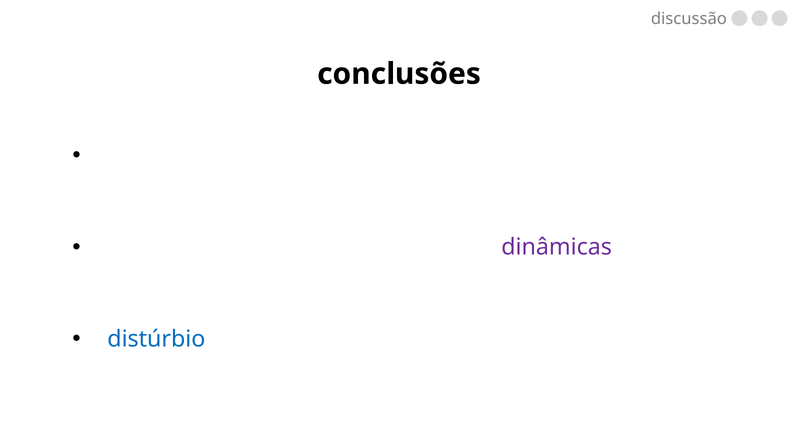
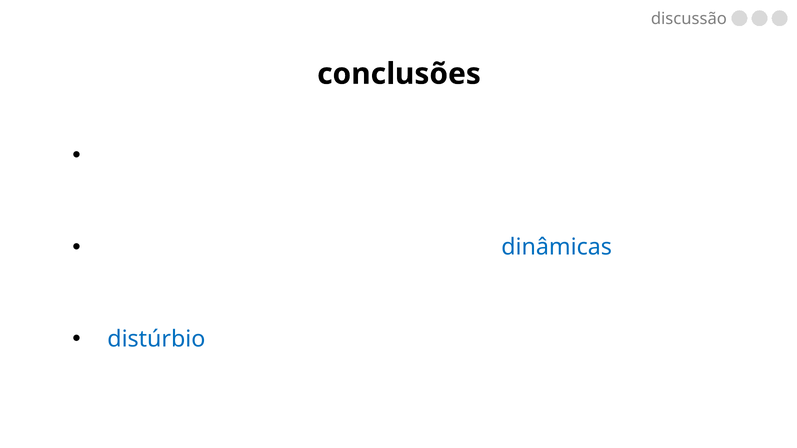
dinâmicas colour: purple -> blue (557, 247)
